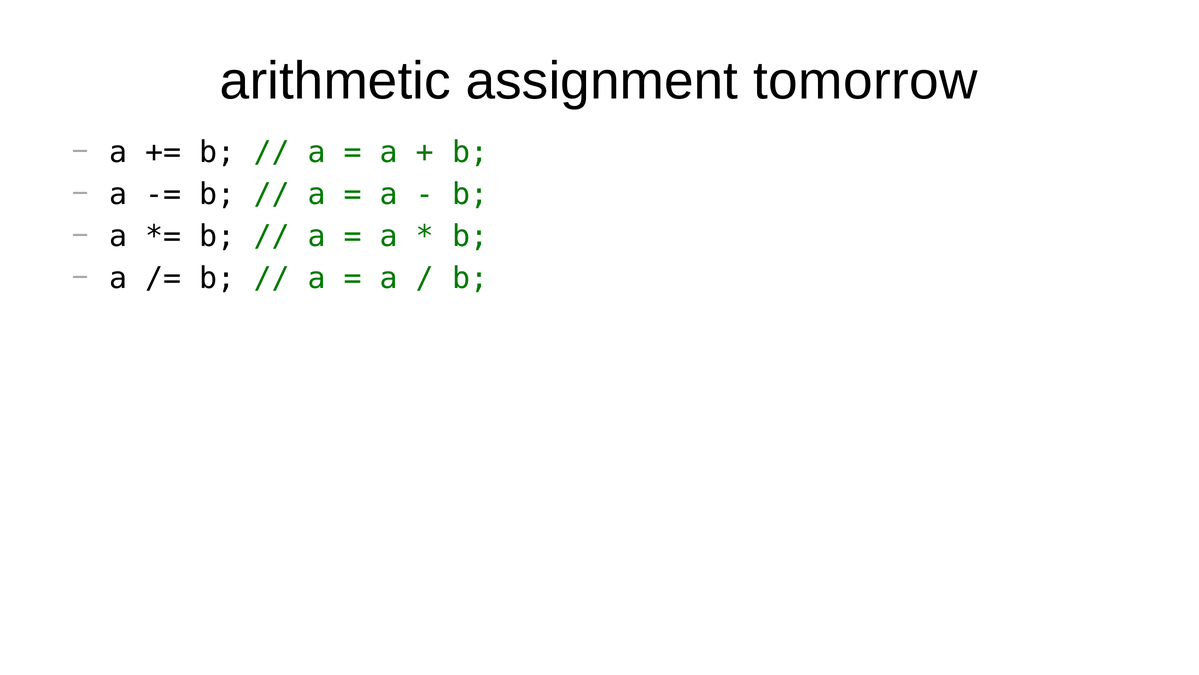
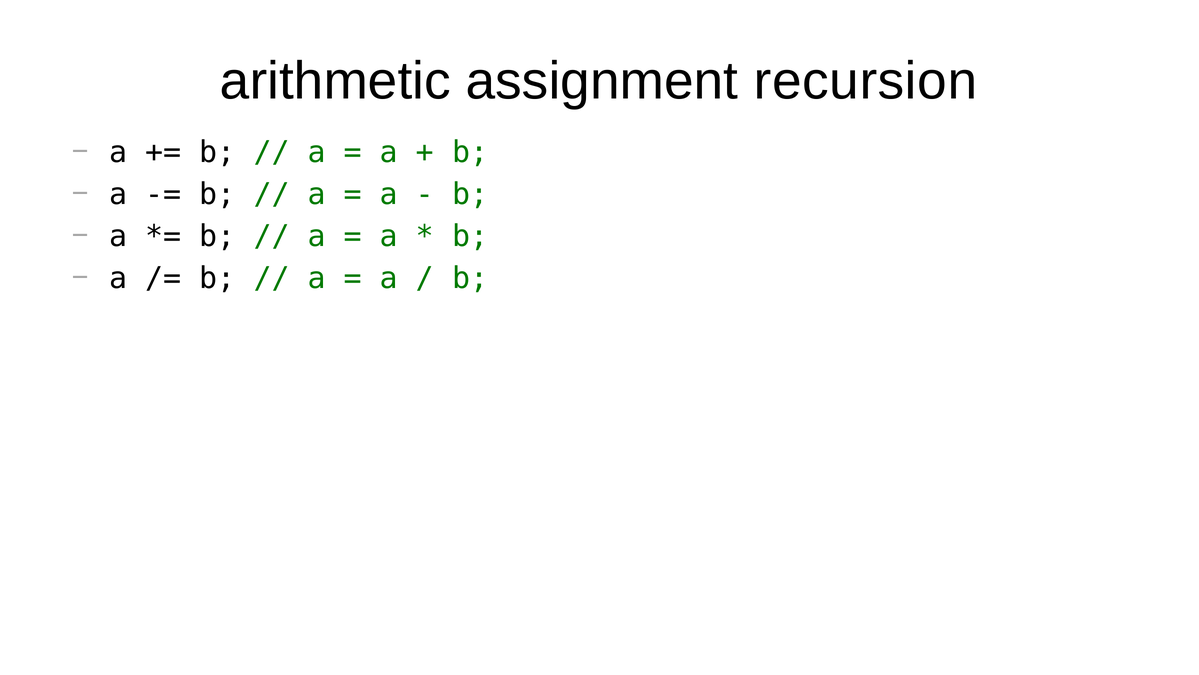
tomorrow: tomorrow -> recursion (865, 81)
